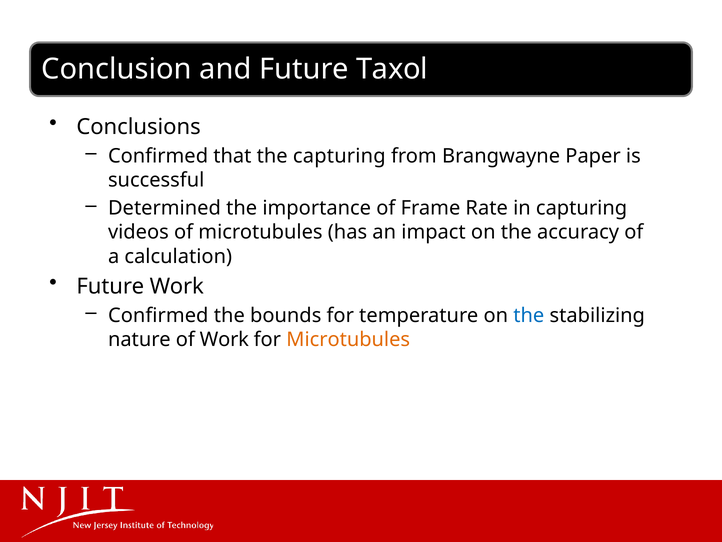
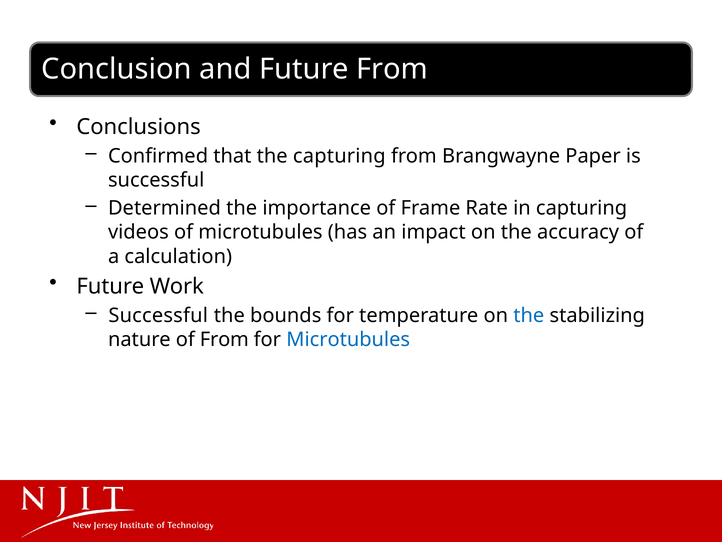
Future Taxol: Taxol -> From (392, 69)
Confirmed: Confirmed -> Successful (158, 315)
of Work: Work -> From (224, 339)
Microtubules colour: orange -> blue (348, 339)
